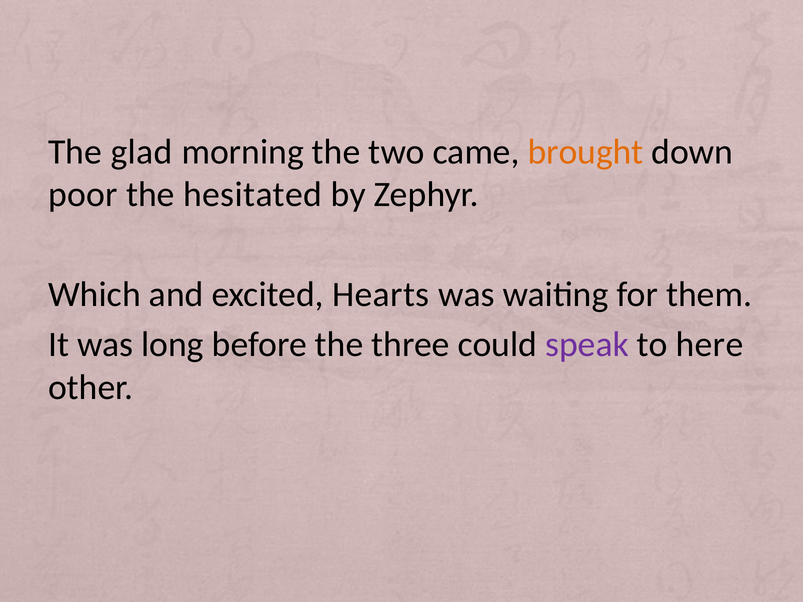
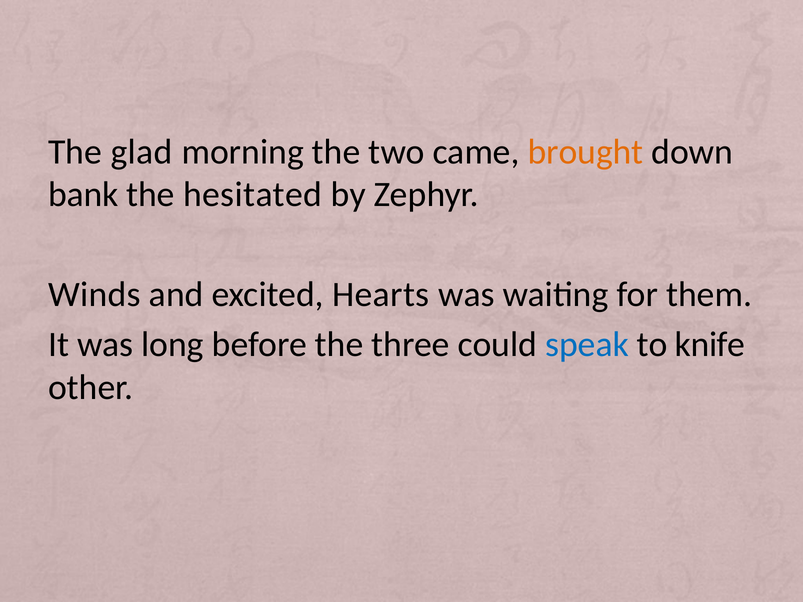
poor: poor -> bank (83, 195)
Which: Which -> Winds (94, 295)
speak colour: purple -> blue (587, 345)
here: here -> knife (710, 345)
